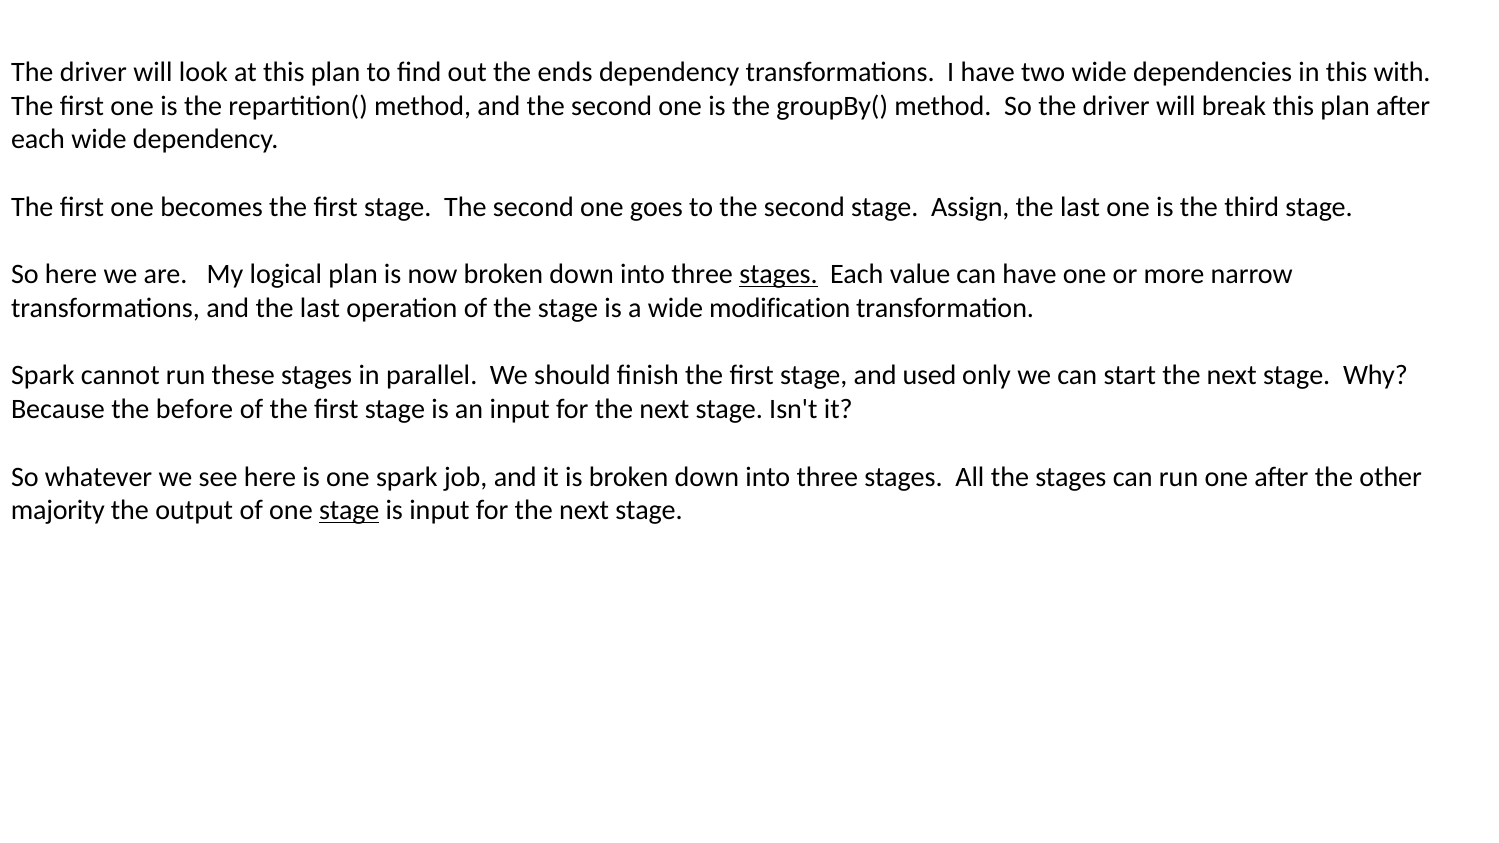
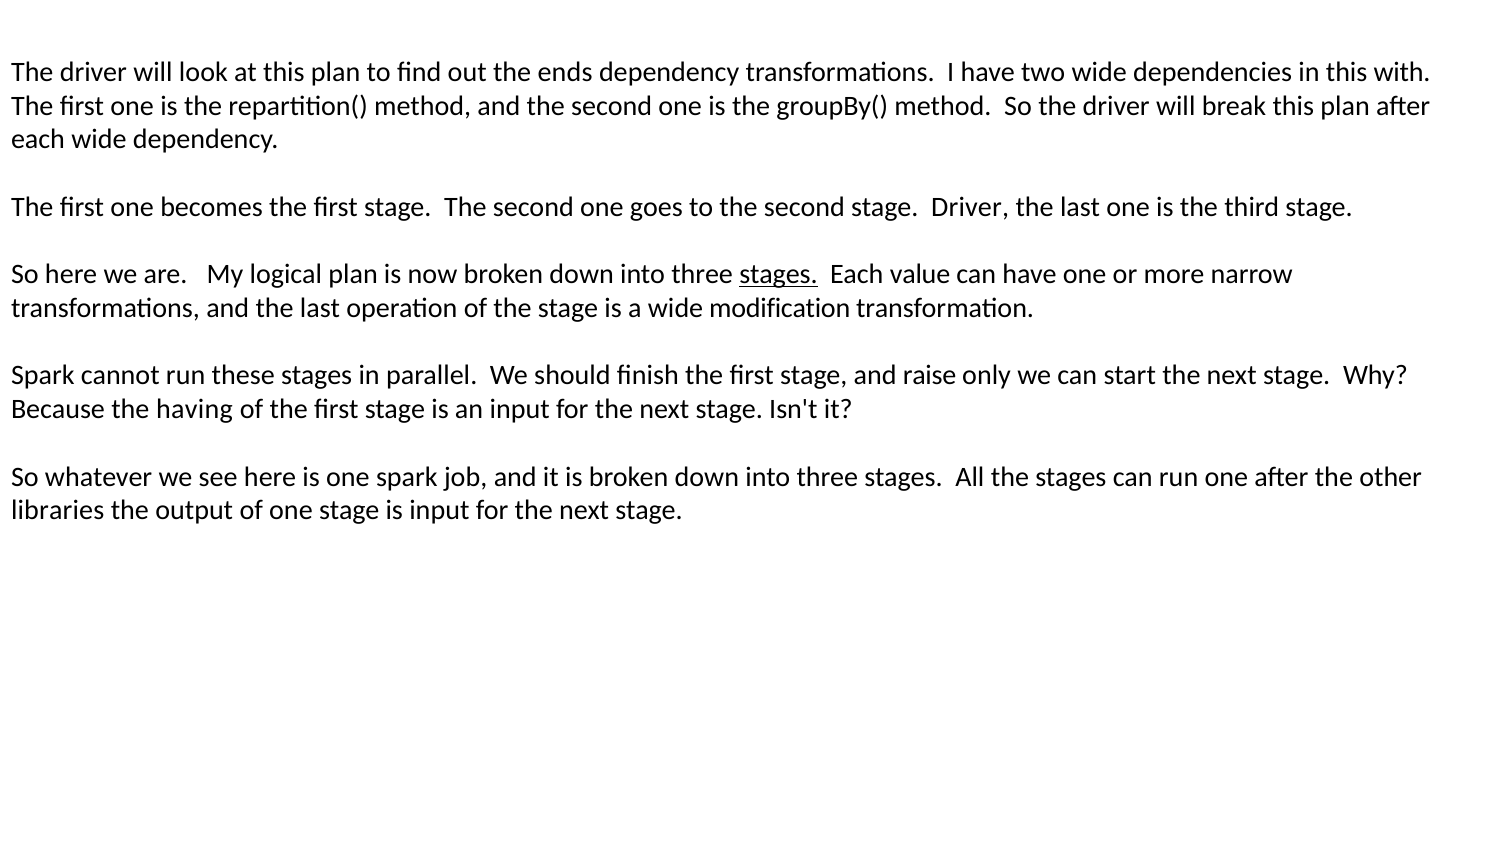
stage Assign: Assign -> Driver (970, 207)
used: used -> raise (930, 376)
before: before -> having (194, 409)
majority: majority -> libraries (58, 511)
stage underline: present -> none (349, 511)
